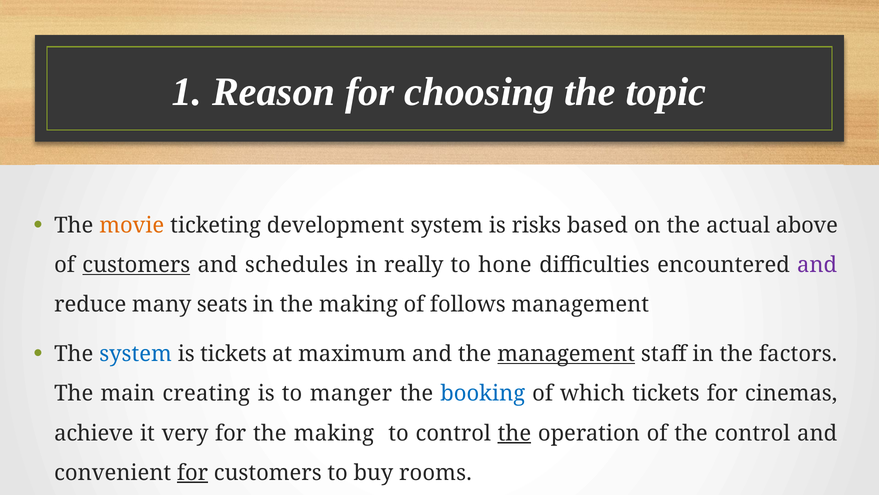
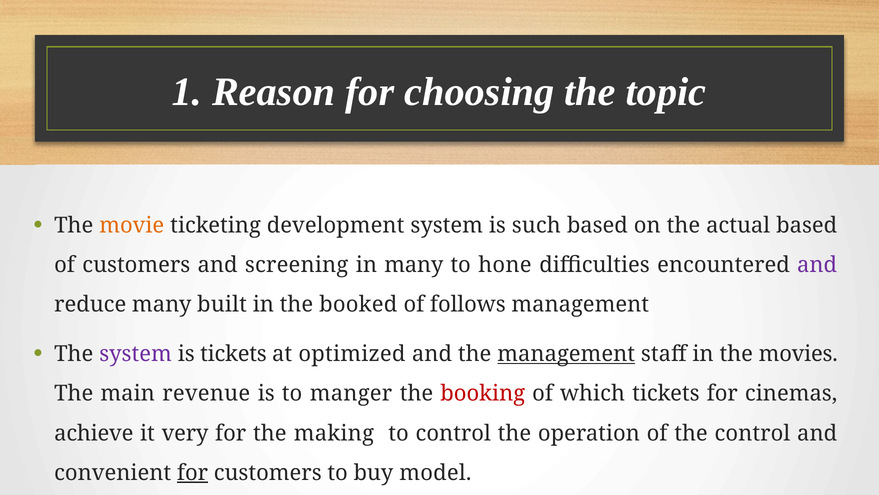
risks: risks -> such (536, 225)
actual above: above -> based (807, 225)
customers underline: present -> none (136, 265)
schedules: schedules -> screening (297, 265)
in really: really -> many (414, 265)
seats: seats -> built (222, 304)
in the making: making -> booked (358, 304)
system colour: blue -> purple (136, 354)
maximum: maximum -> optimized (352, 354)
factors: factors -> movies (798, 354)
creating: creating -> revenue (206, 393)
booking colour: blue -> red (483, 393)
the underline: present -> none (514, 433)
rooms: rooms -> model (435, 472)
